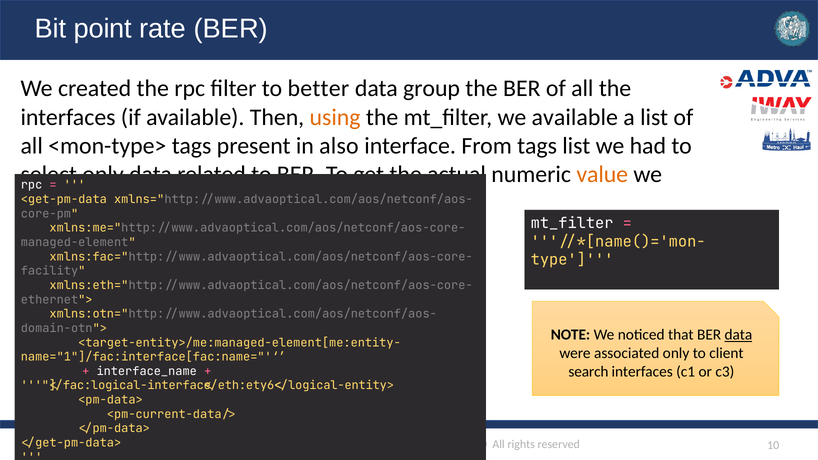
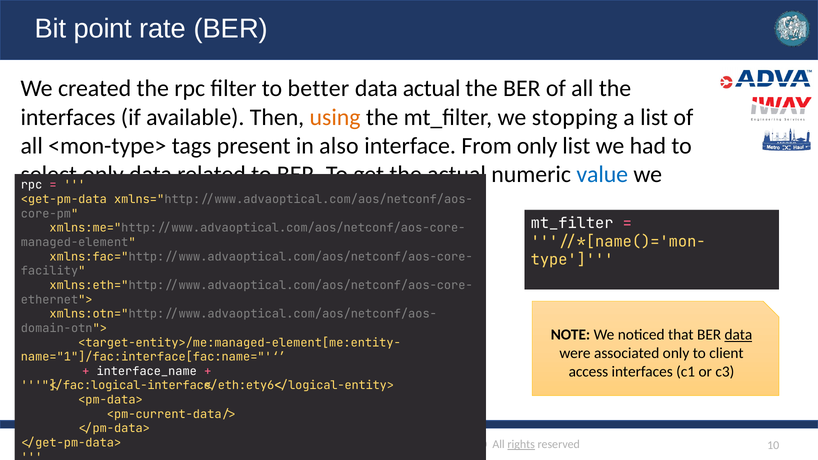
data group: group -> actual (432, 89)
we available: available -> stopping (575, 117)
From tags: tags -> only (537, 146)
value colour: orange -> blue (602, 175)
search: search -> access (588, 372)
rights underline: none -> present (521, 444)
